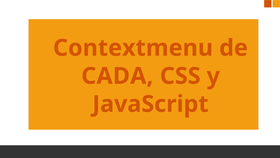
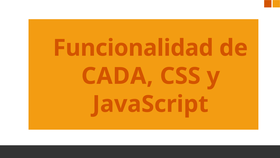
Contextmenu: Contextmenu -> Funcionalidad (133, 48)
